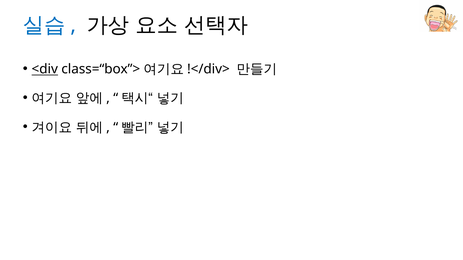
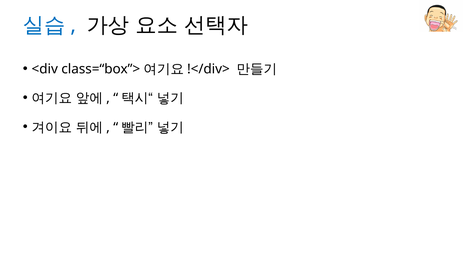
<div underline: present -> none (45, 69)
